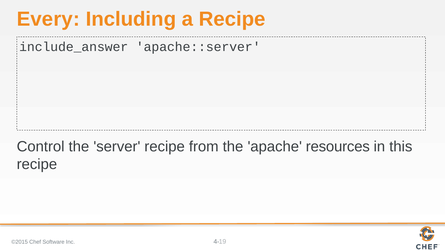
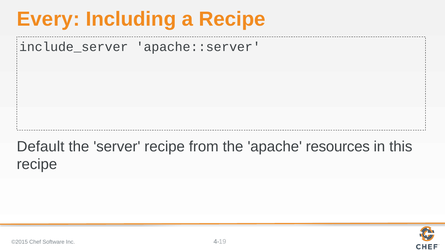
include_answer: include_answer -> include_server (74, 47)
Control: Control -> Default (41, 147)
